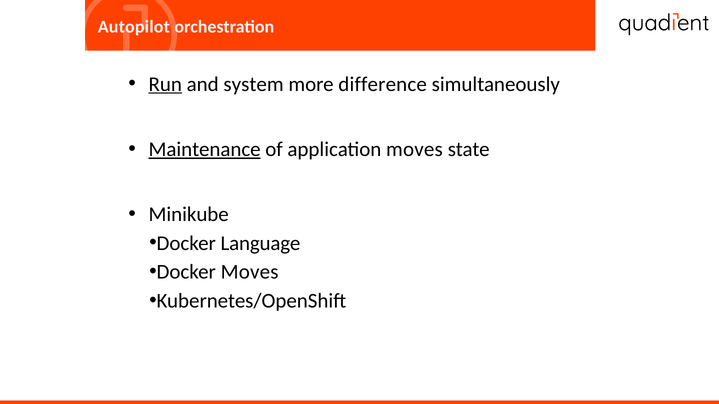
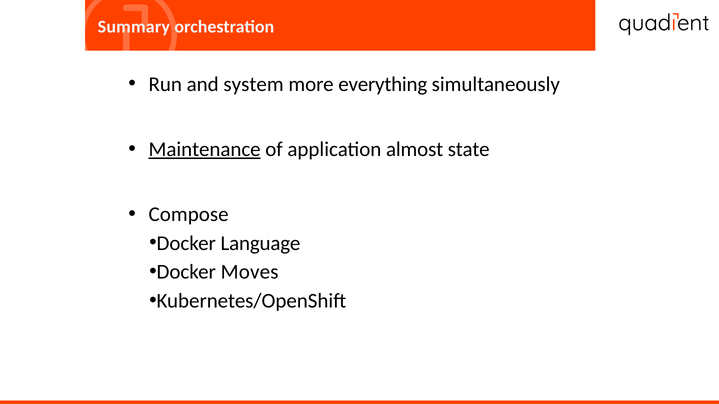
Autopilot: Autopilot -> Summary (134, 27)
Run underline: present -> none (165, 84)
difference: difference -> everything (383, 84)
application moves: moves -> almost (415, 149)
Minikube: Minikube -> Compose (189, 215)
